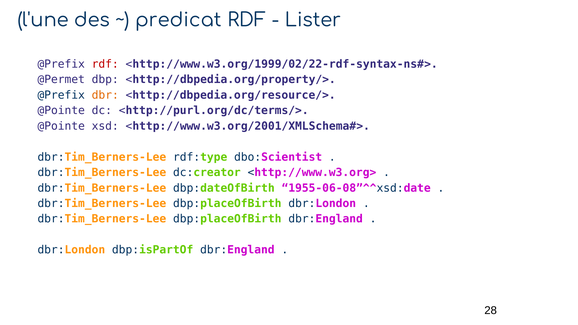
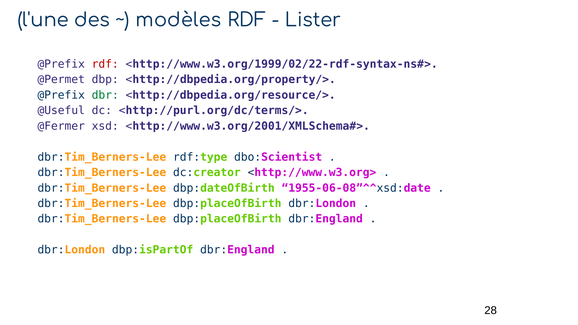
predicat: predicat -> modèles (178, 20)
dbr colour: orange -> green (105, 95)
@Pointe: @Pointe -> @Useful (61, 111)
@Pointe: @Pointe -> @Fermer (61, 126)
